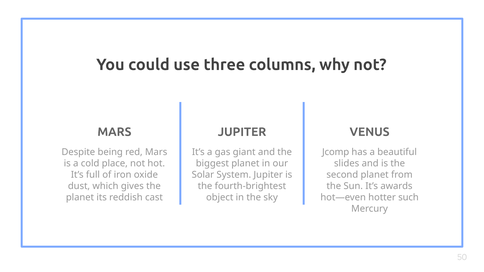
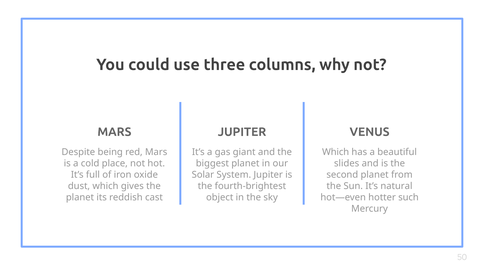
Jcomp: Jcomp -> Which (336, 152)
awards: awards -> natural (396, 186)
